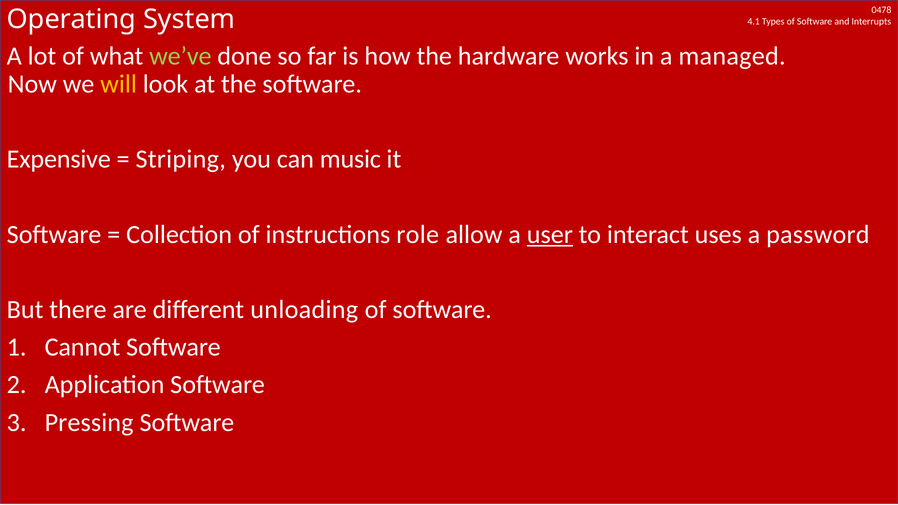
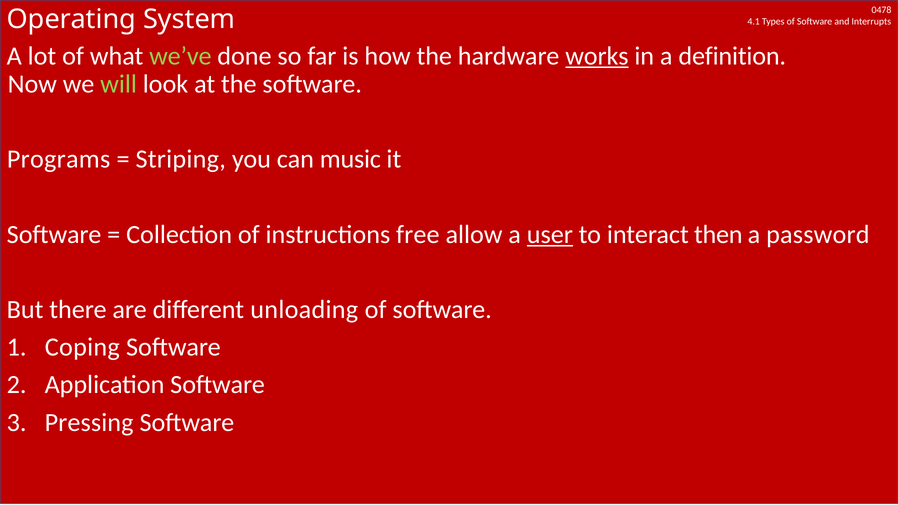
works underline: none -> present (597, 56)
managed: managed -> definition (732, 56)
will colour: yellow -> light green (119, 84)
Expensive: Expensive -> Programs (59, 159)
role: role -> free (418, 235)
uses: uses -> then (718, 235)
Cannot: Cannot -> Coping (82, 347)
